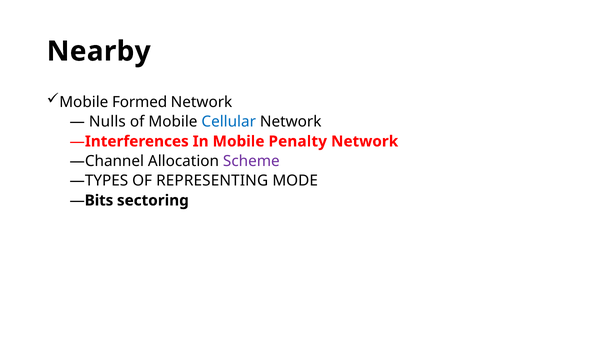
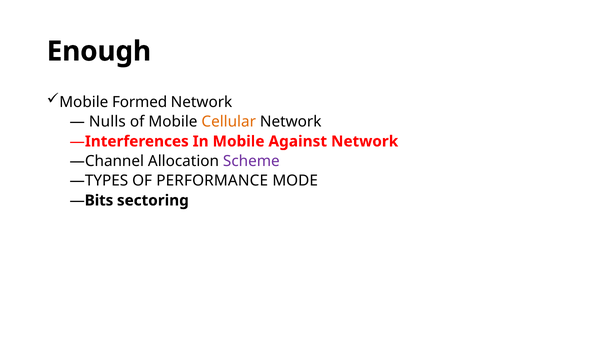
Nearby: Nearby -> Enough (99, 51)
Cellular colour: blue -> orange (229, 122)
Penalty: Penalty -> Against (298, 142)
REPRESENTING: REPRESENTING -> PERFORMANCE (212, 181)
